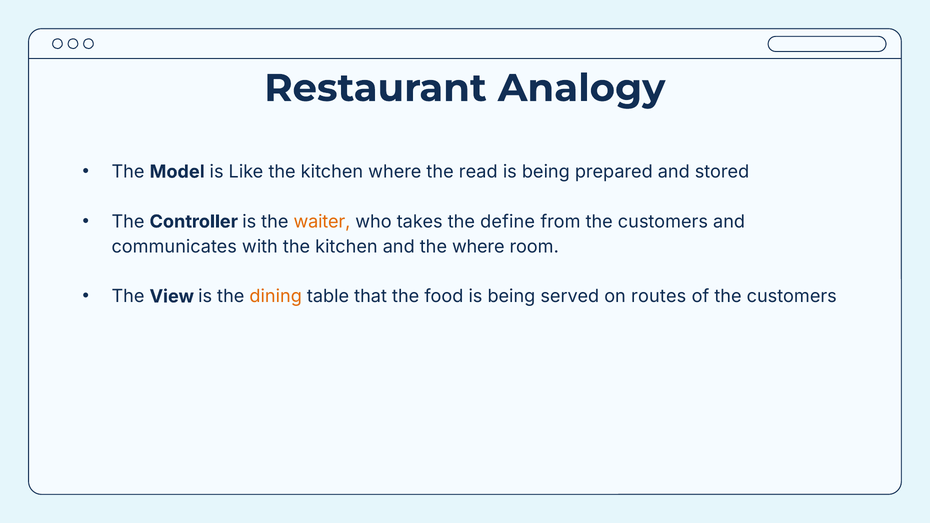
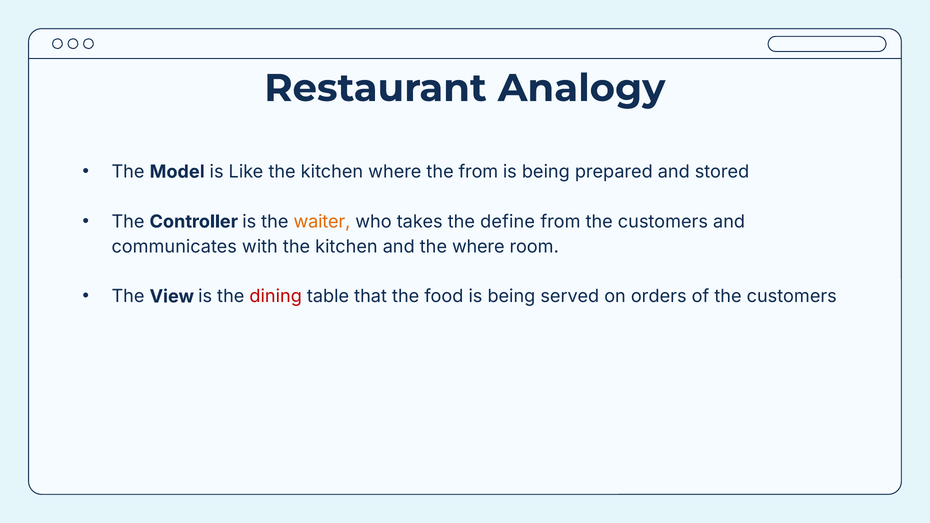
the read: read -> from (478, 172)
dining colour: orange -> red (276, 297)
routes: routes -> orders (659, 297)
